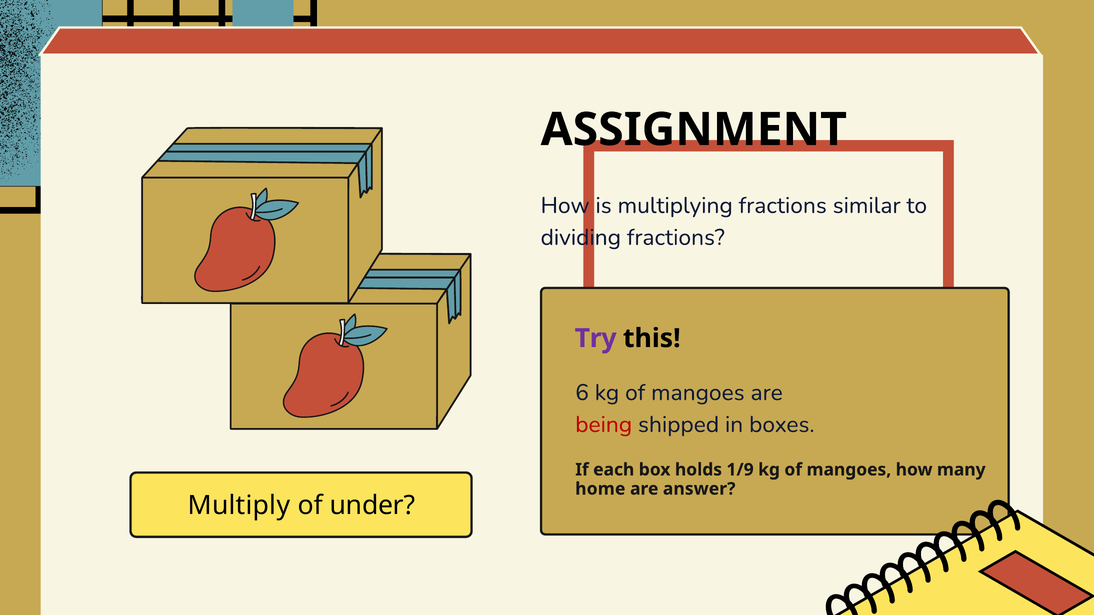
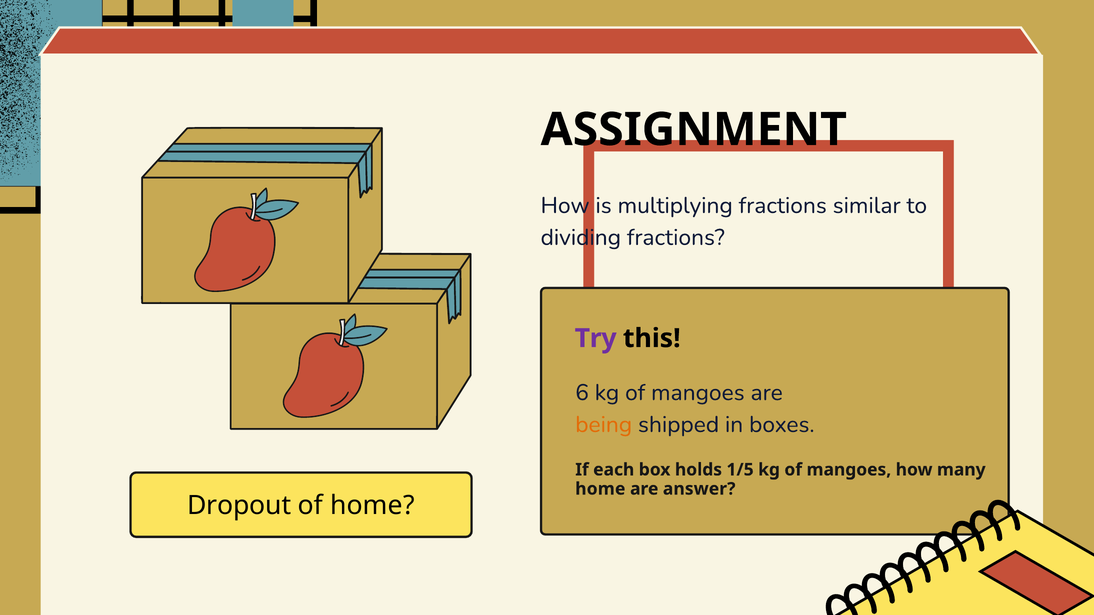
being colour: red -> orange (604, 425)
1/9: 1/9 -> 1/5 (740, 470)
Multiply: Multiply -> Dropout (239, 506)
of under: under -> home (372, 506)
